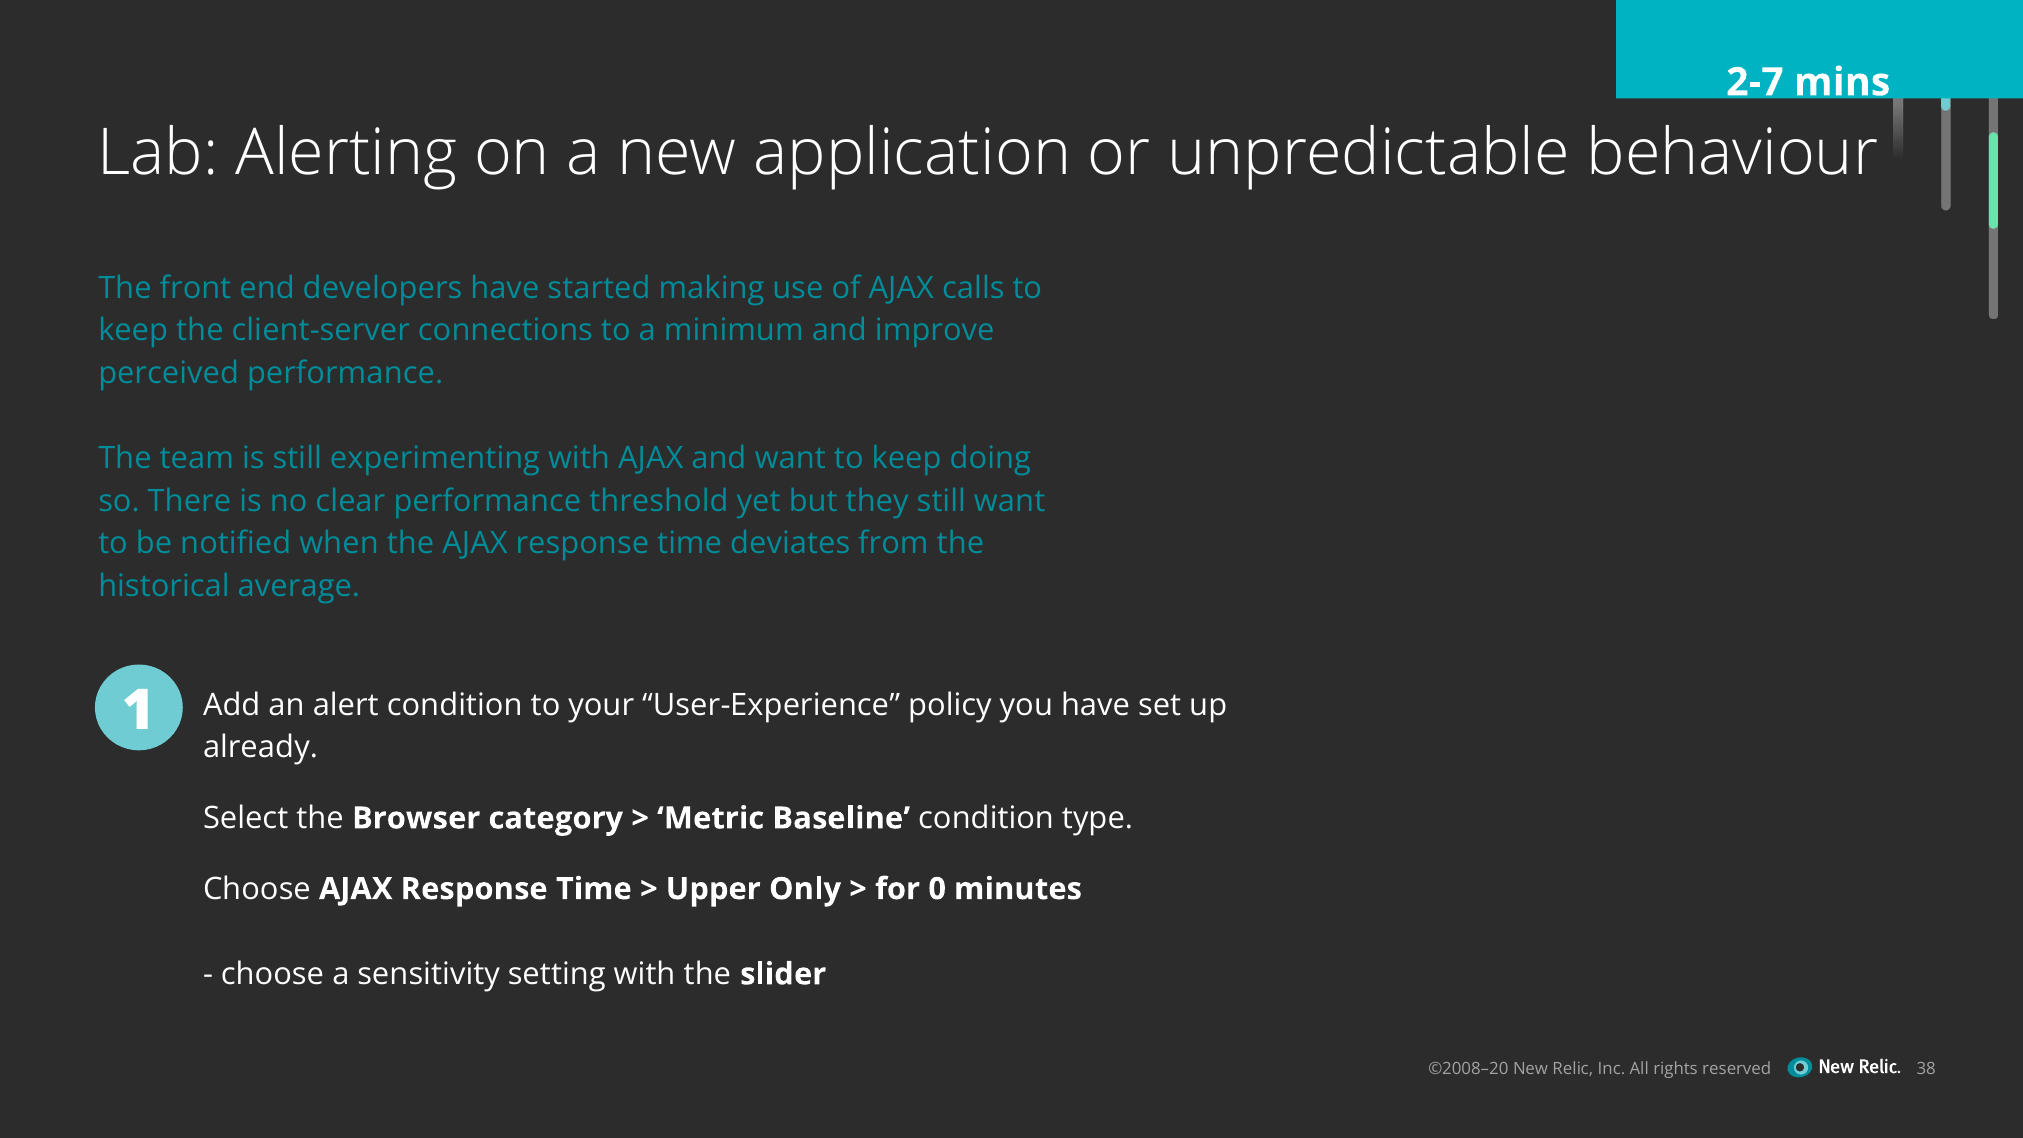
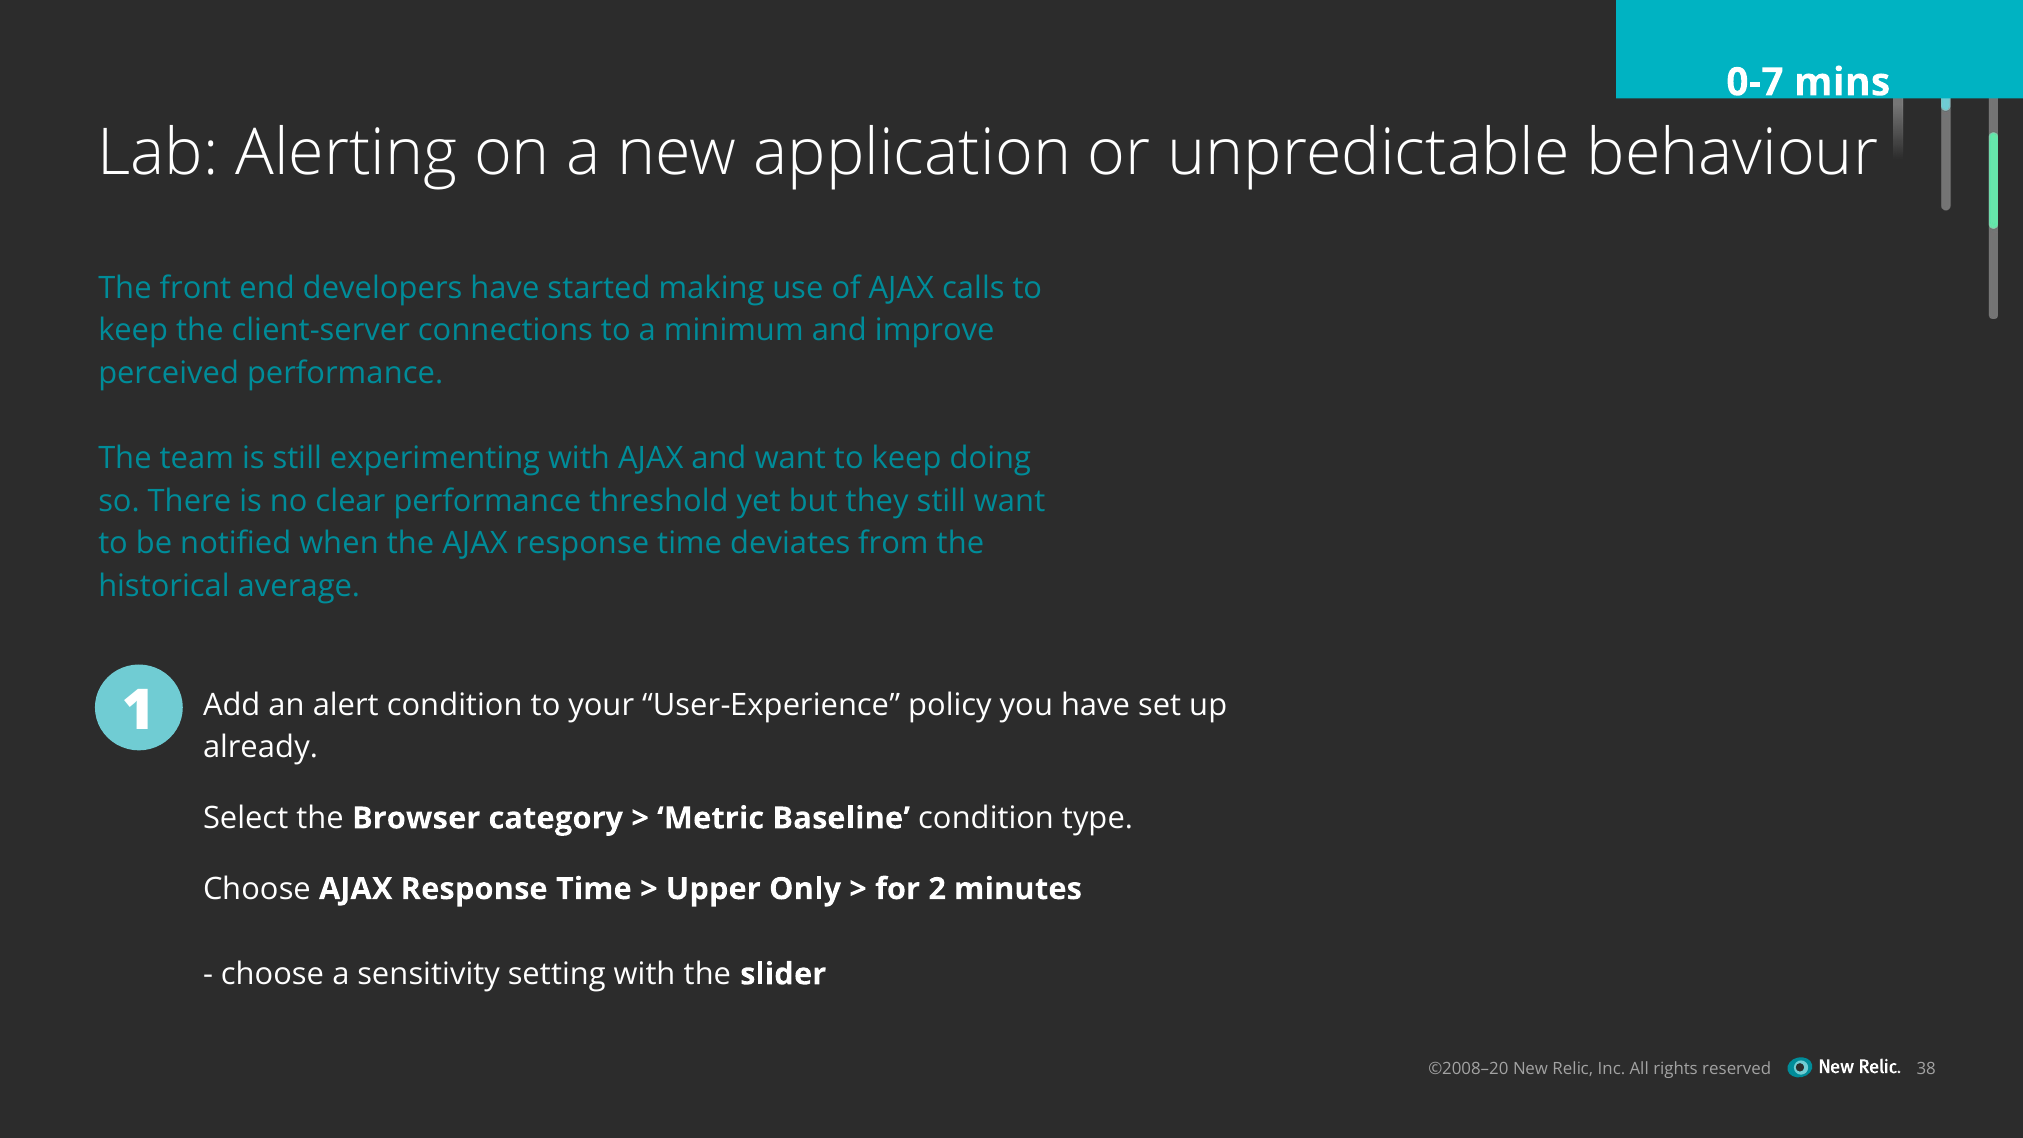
2-7: 2-7 -> 0-7 (1755, 82)
0: 0 -> 2 (937, 889)
